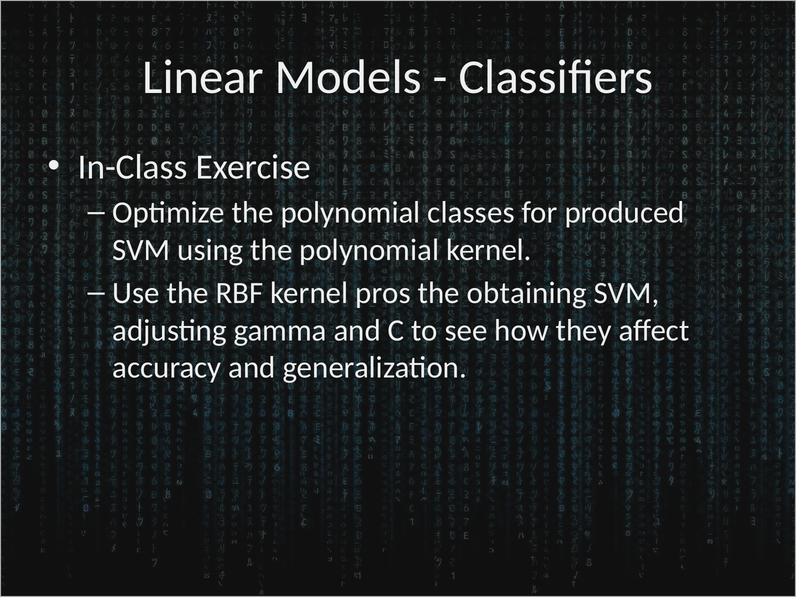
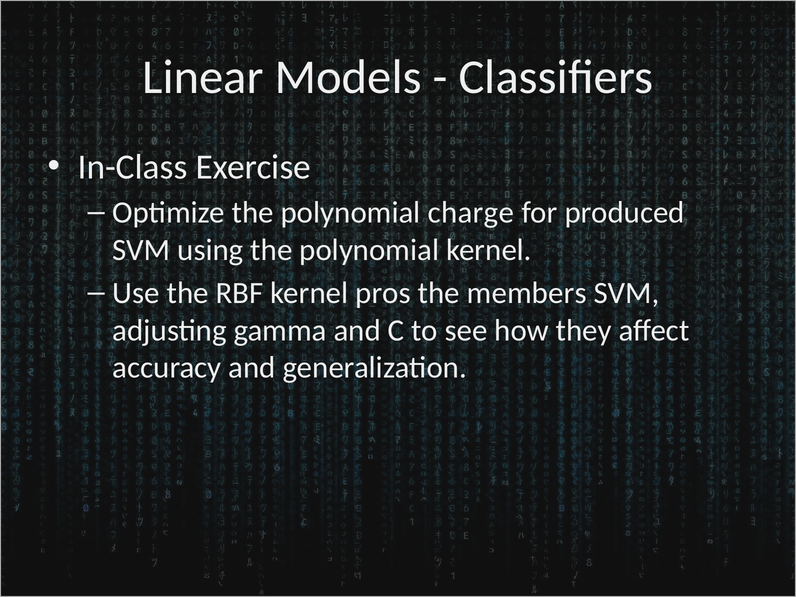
classes: classes -> charge (471, 213)
obtaining: obtaining -> members (527, 293)
